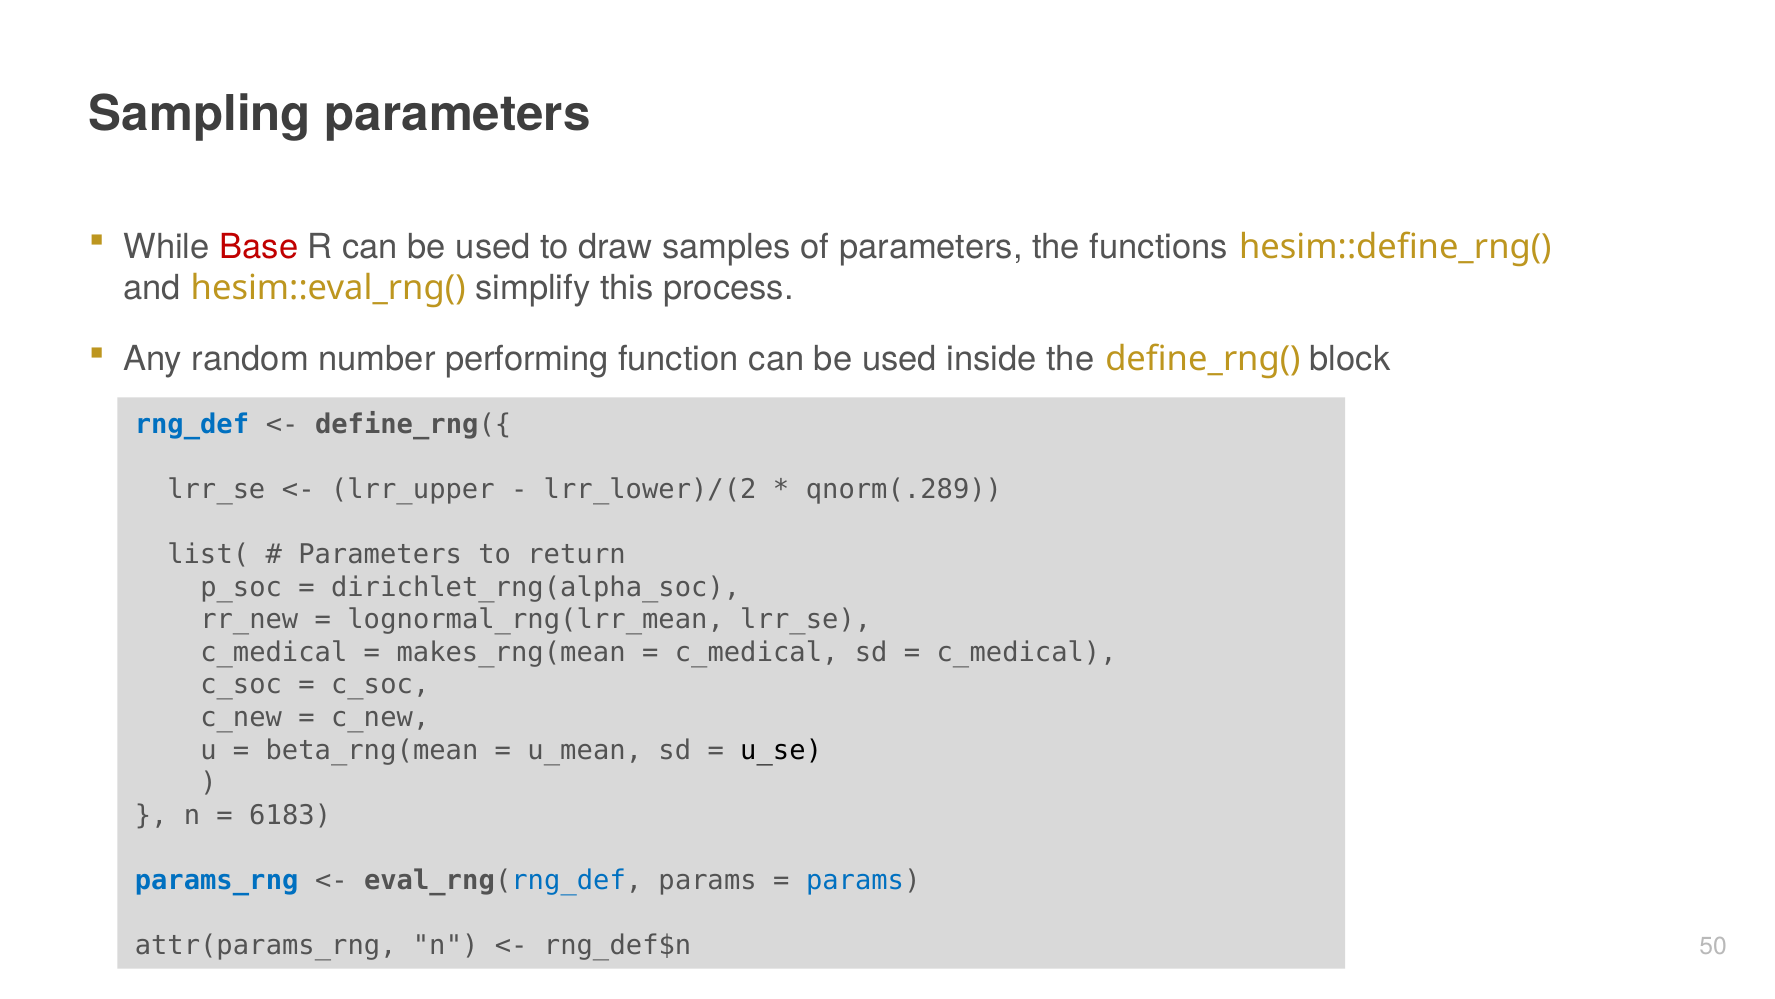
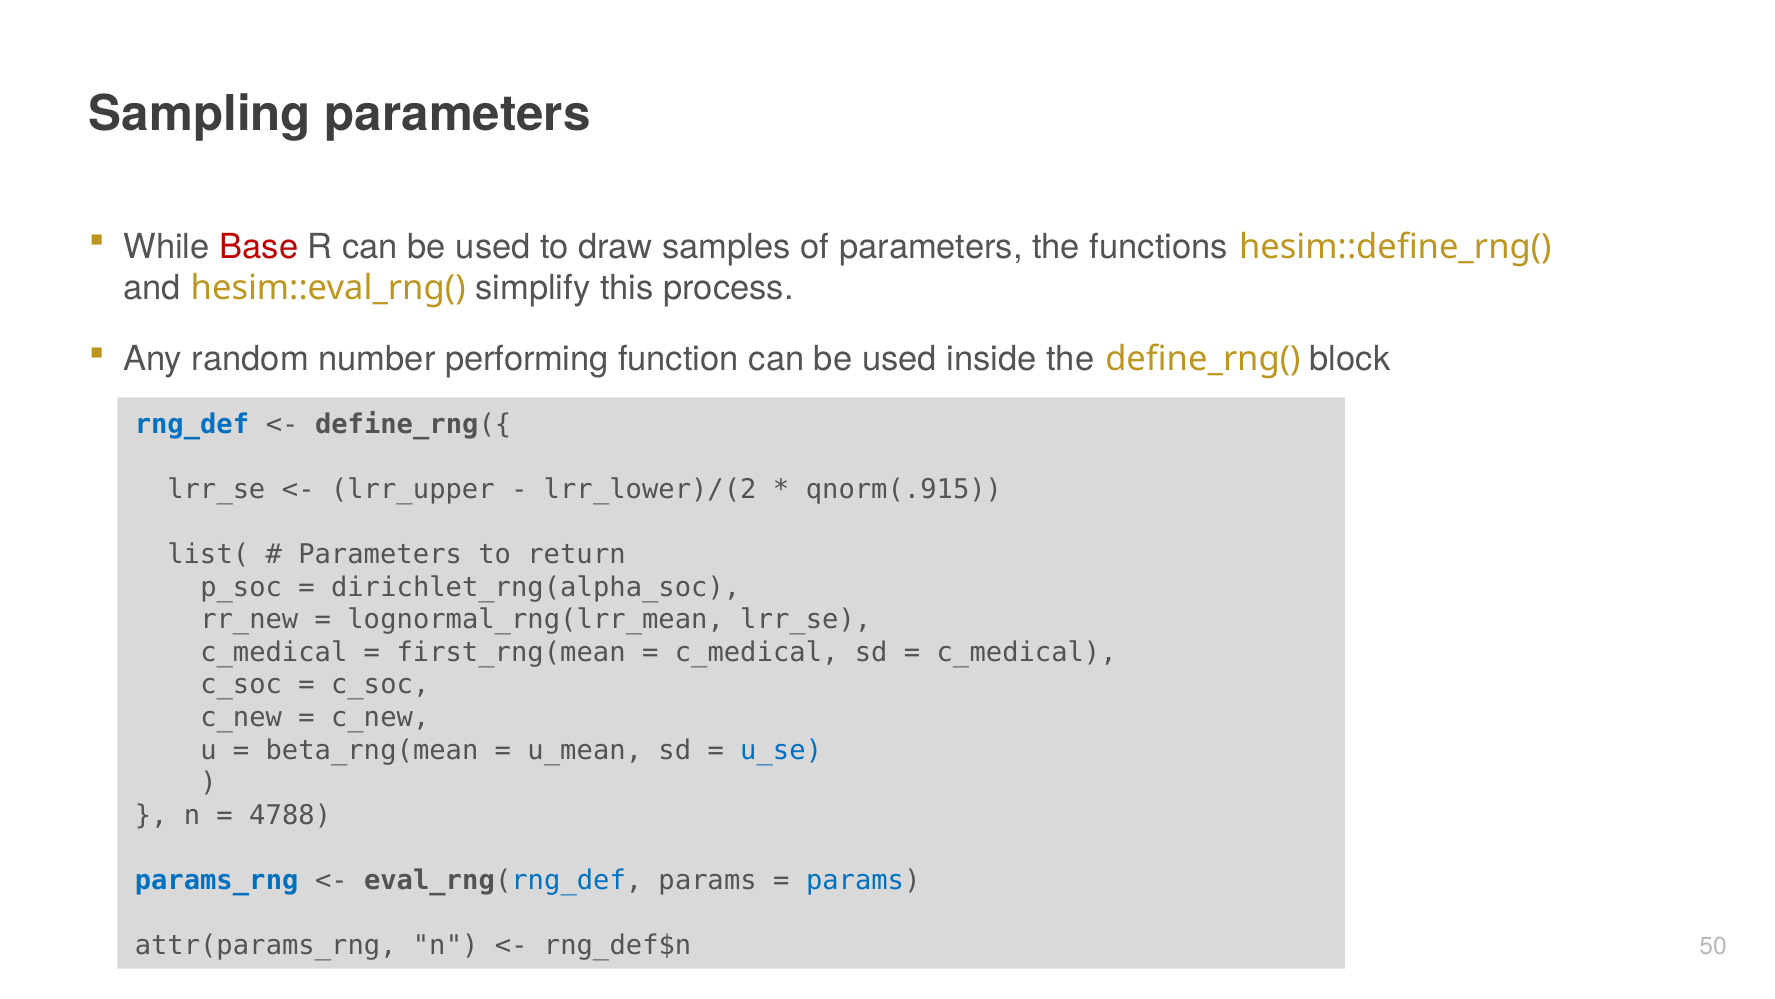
qnorm(.289: qnorm(.289 -> qnorm(.915 (904, 489)
makes_rng(mean: makes_rng(mean -> first_rng(mean (511, 652)
u_se colour: black -> blue (781, 750)
6183: 6183 -> 4788 (290, 815)
